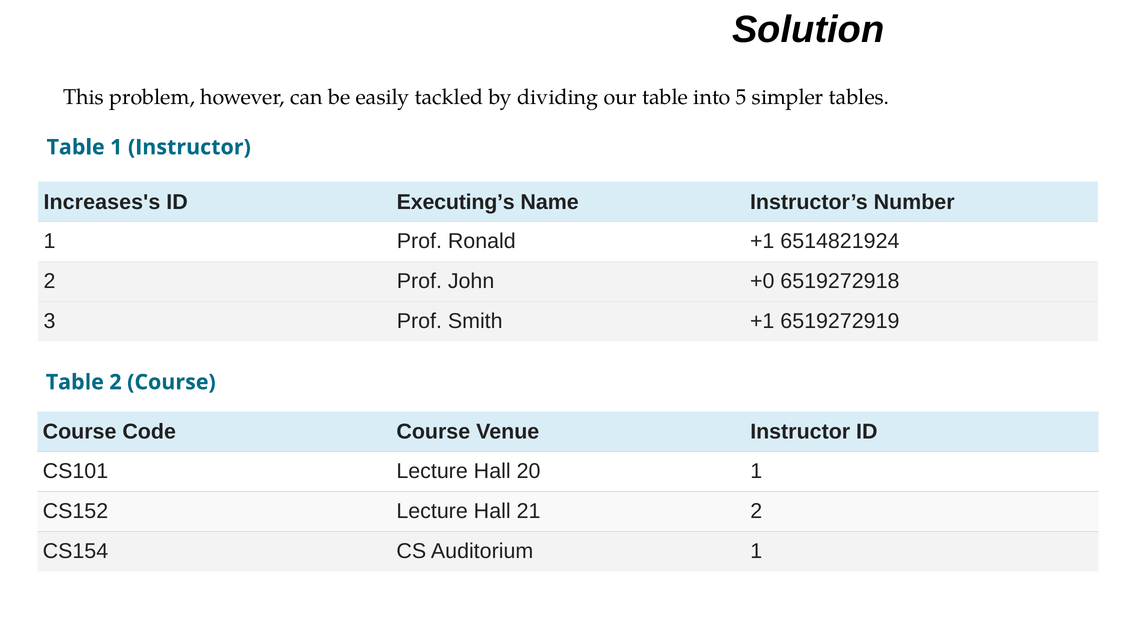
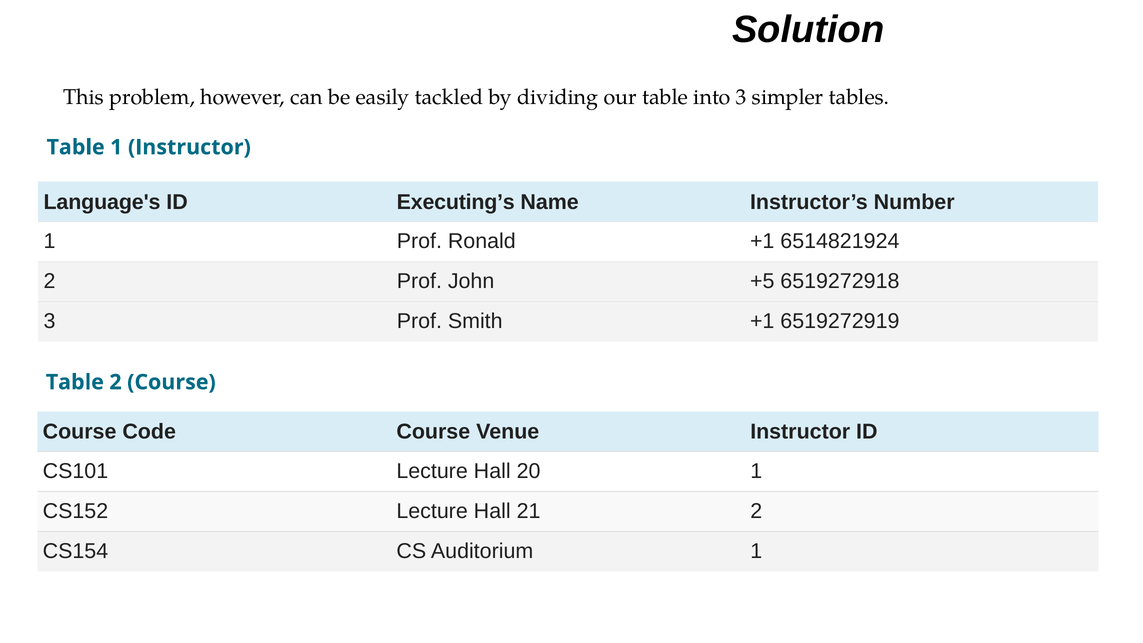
into 5: 5 -> 3 (741, 97)
Increases's: Increases's -> Language's (102, 202)
+0: +0 -> +5 (762, 281)
